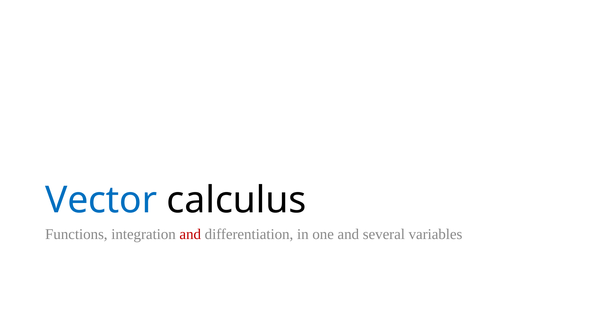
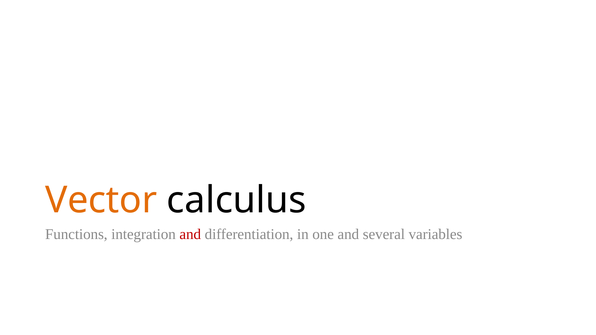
Vector colour: blue -> orange (101, 200)
